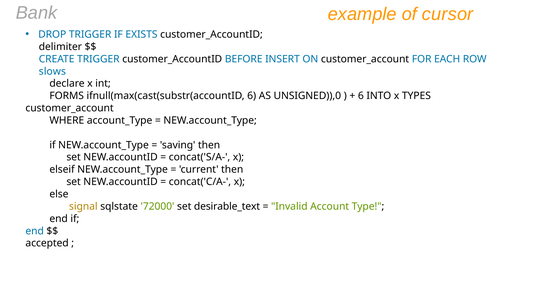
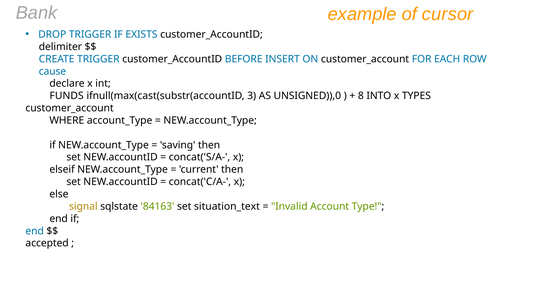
slows: slows -> cause (52, 71)
FORMS: FORMS -> FUNDS (67, 96)
ifnull(max(cast(substr(accountID 6: 6 -> 3 (252, 96)
6: 6 -> 8 (361, 96)
72000: 72000 -> 84163 (157, 206)
desirable_text: desirable_text -> situation_text (227, 206)
